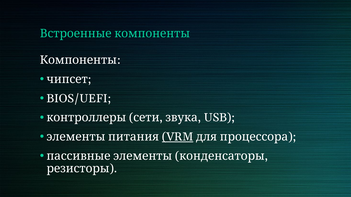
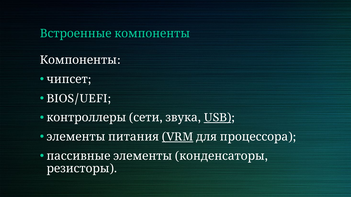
USB underline: none -> present (218, 118)
